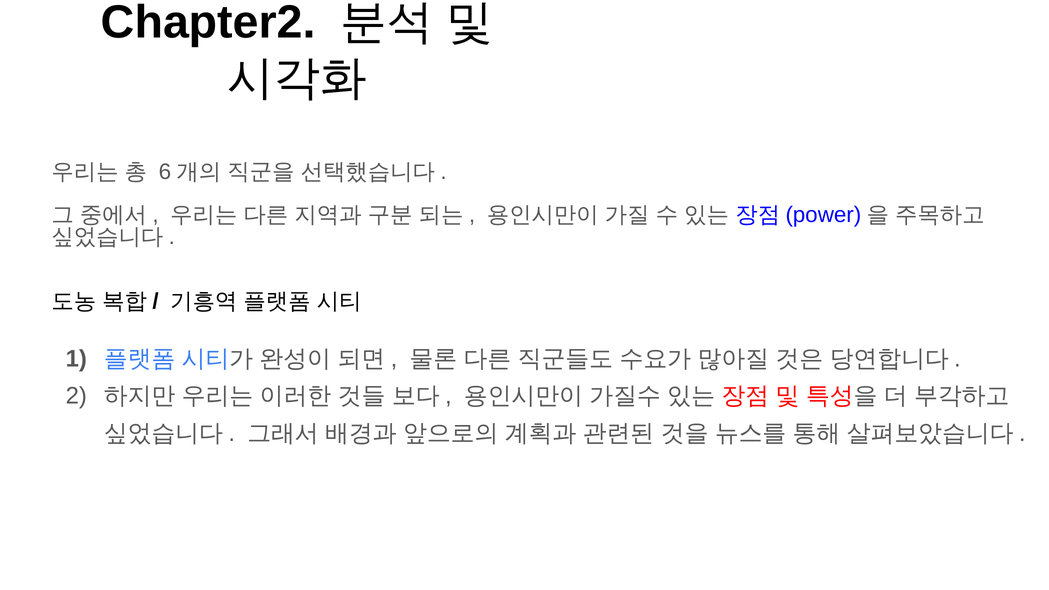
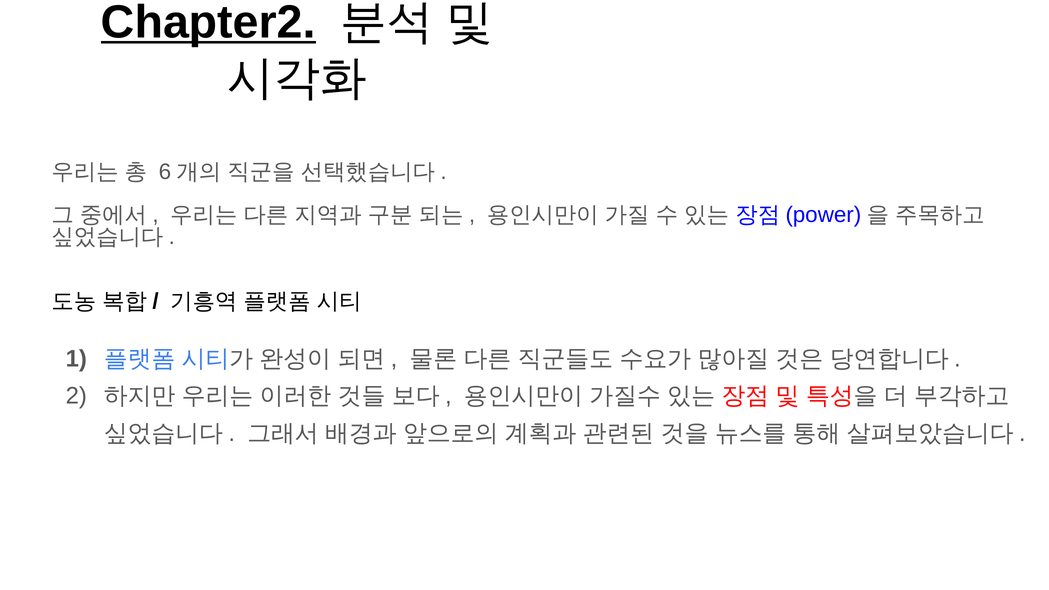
Chapter2 underline: none -> present (208, 22)
